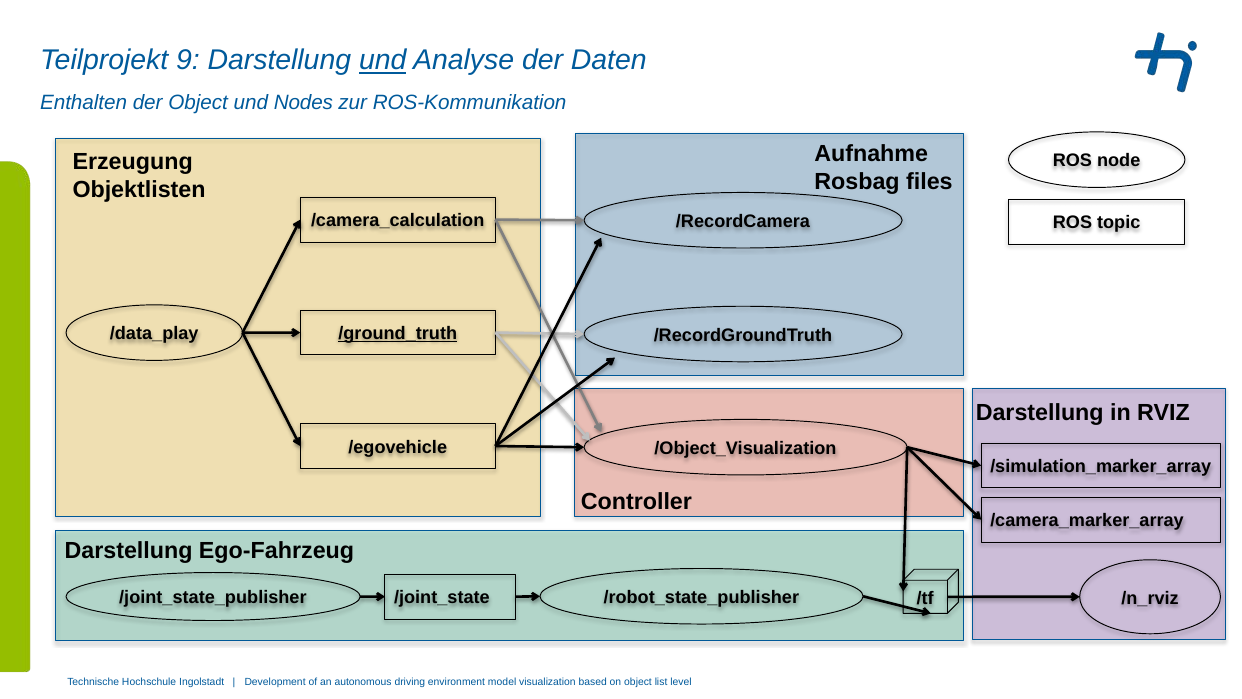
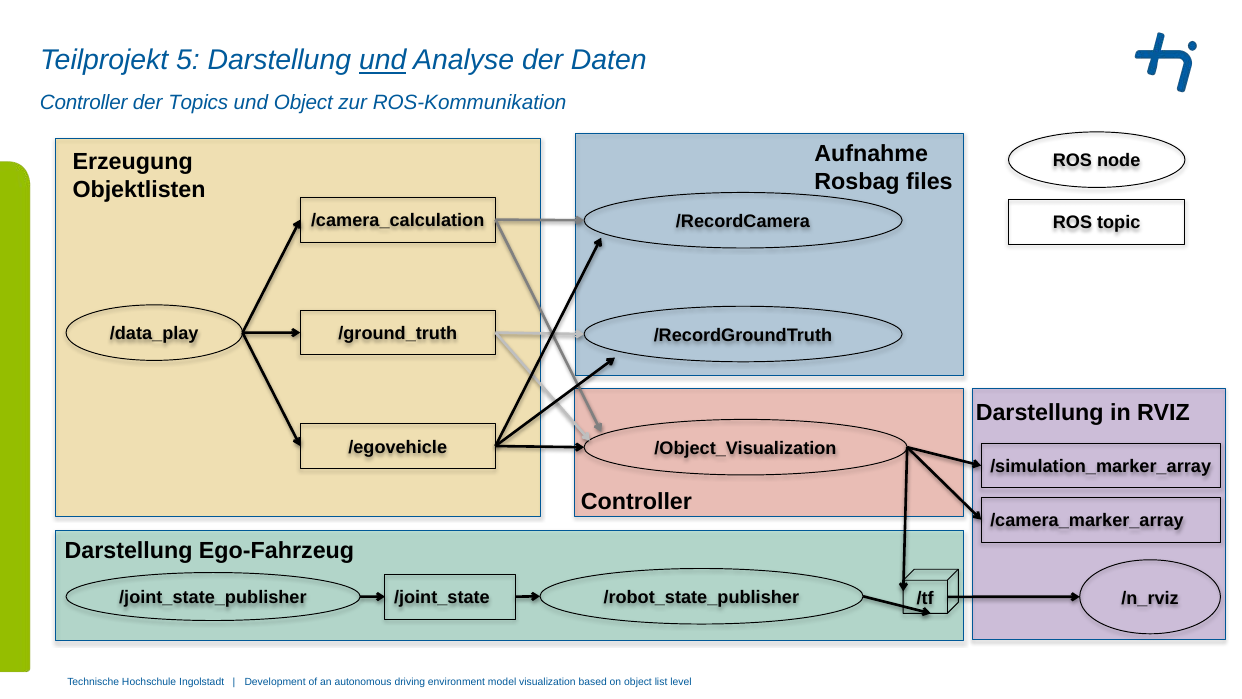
9: 9 -> 5 (188, 60)
Enthalten: Enthalten -> Controller (84, 102)
der Object: Object -> Topics (198, 102)
und Nodes: Nodes -> Object (303, 102)
/ground_truth underline: present -> none (398, 334)
